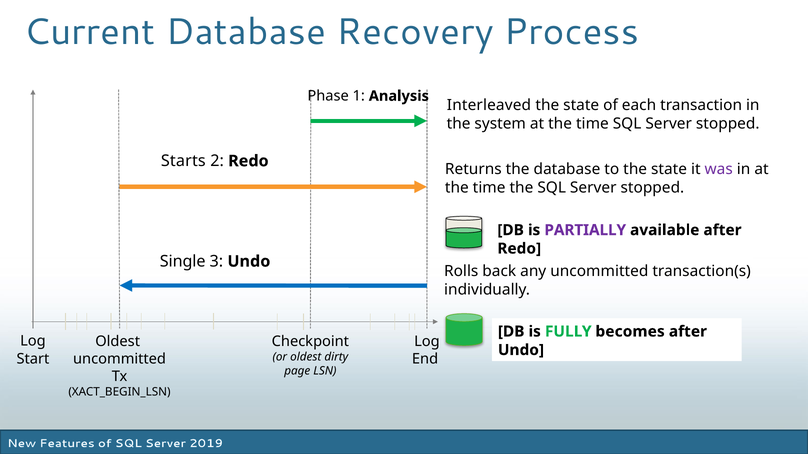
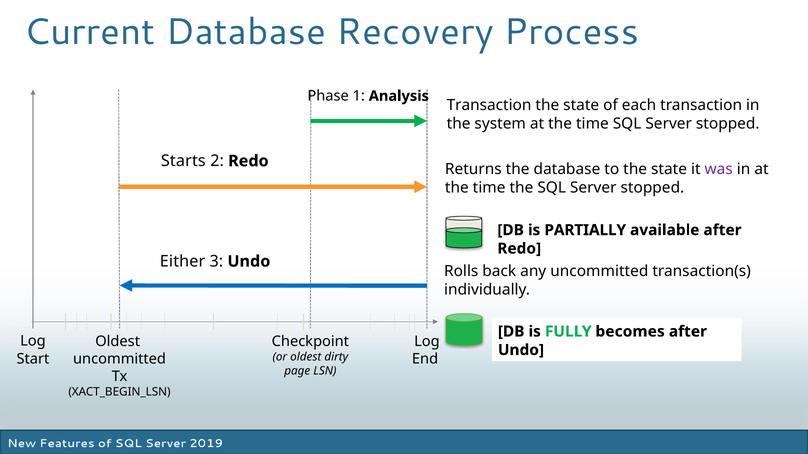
Analysis Interleaved: Interleaved -> Transaction (489, 105)
PARTIALLY colour: purple -> black (585, 230)
Single: Single -> Either (183, 262)
